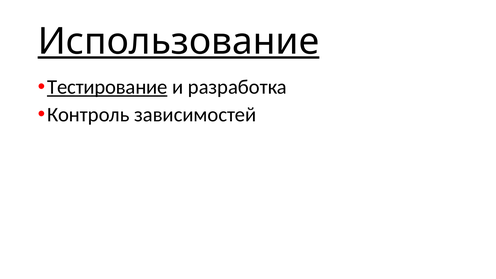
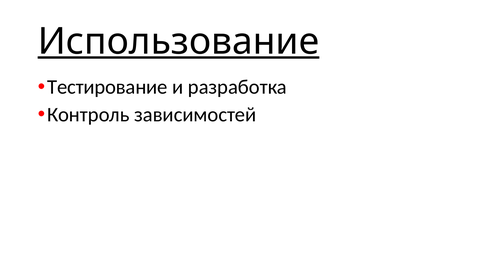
Тестирование underline: present -> none (107, 87)
